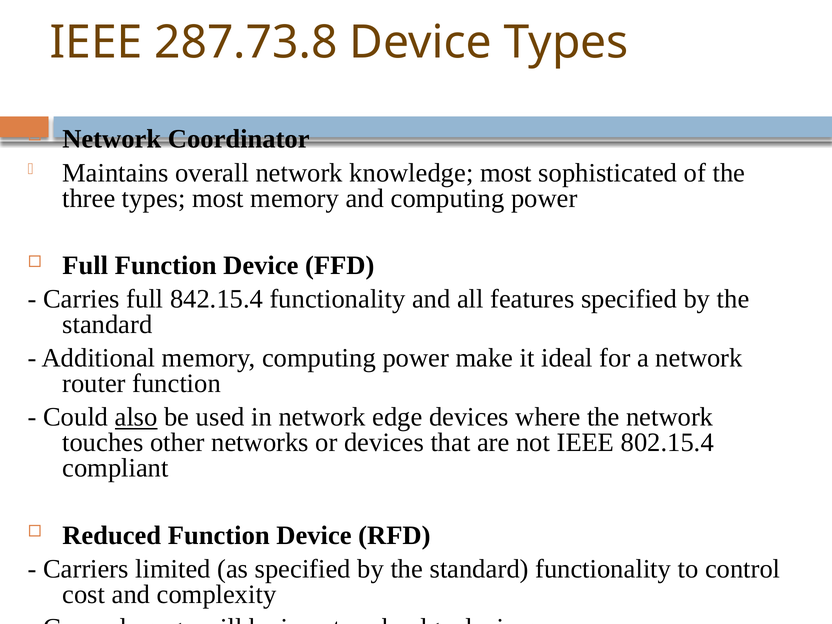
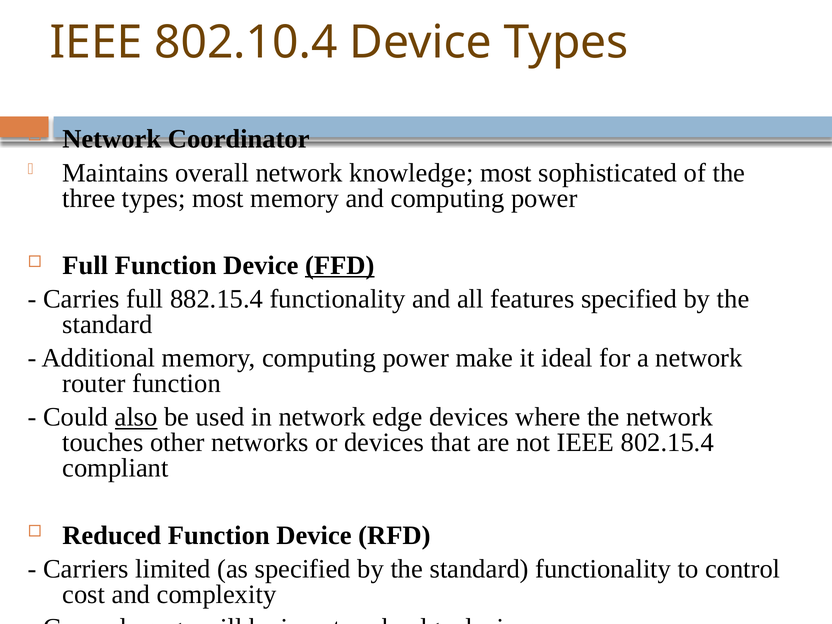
287.73.8: 287.73.8 -> 802.10.4 (246, 43)
FFD underline: none -> present (340, 265)
842.15.4: 842.15.4 -> 882.15.4 (217, 299)
